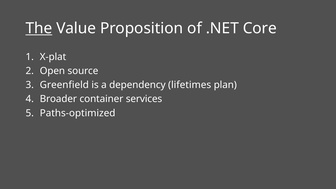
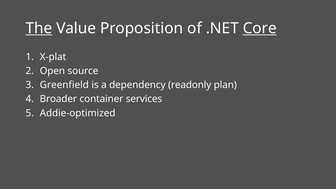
Core underline: none -> present (260, 28)
lifetimes: lifetimes -> readonly (190, 85)
Paths-optimized: Paths-optimized -> Addie-optimized (78, 113)
